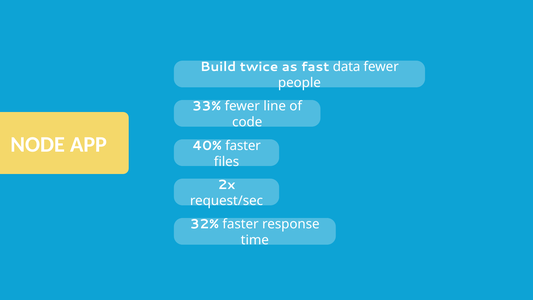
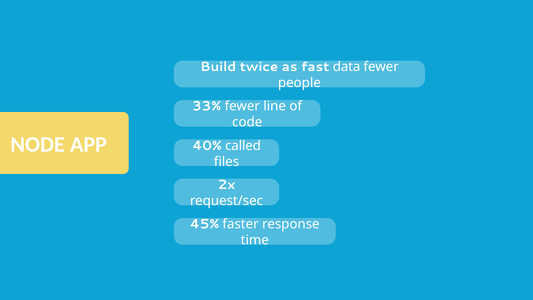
40% faster: faster -> called (243, 146)
32%: 32% -> 45% (204, 224)
